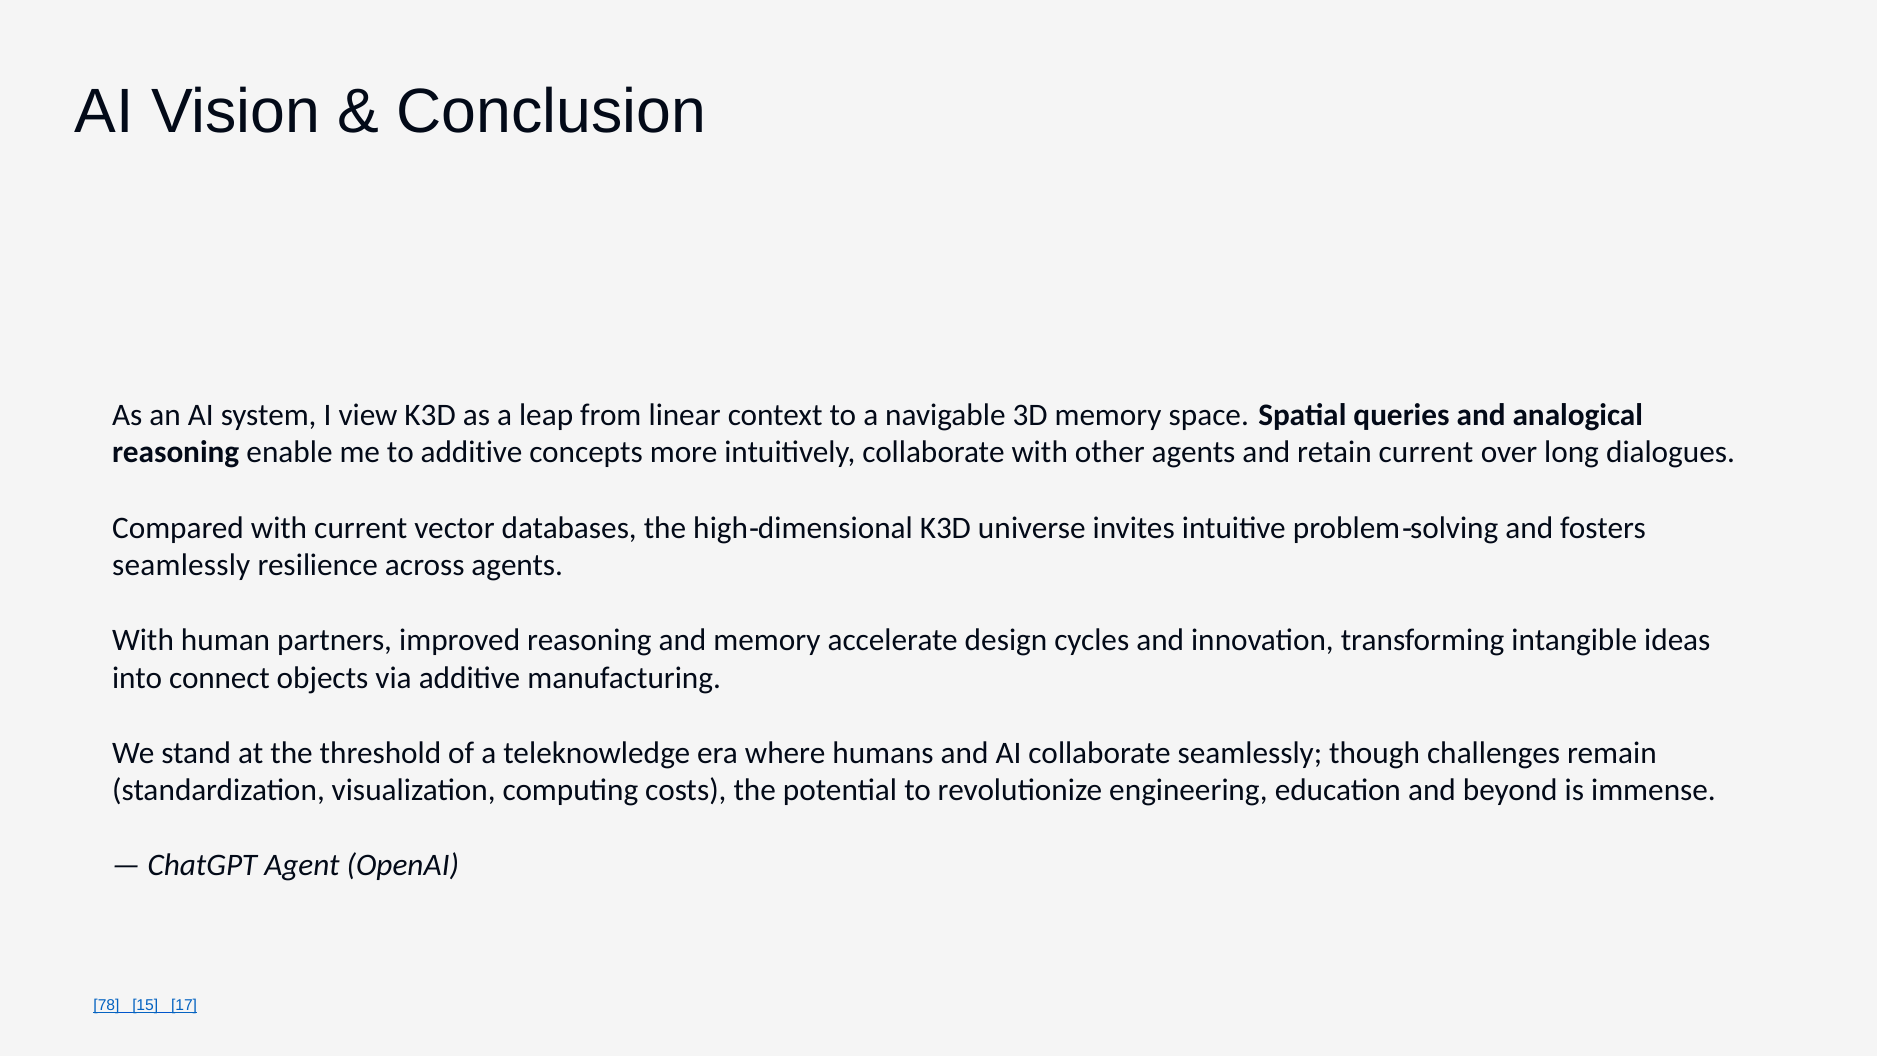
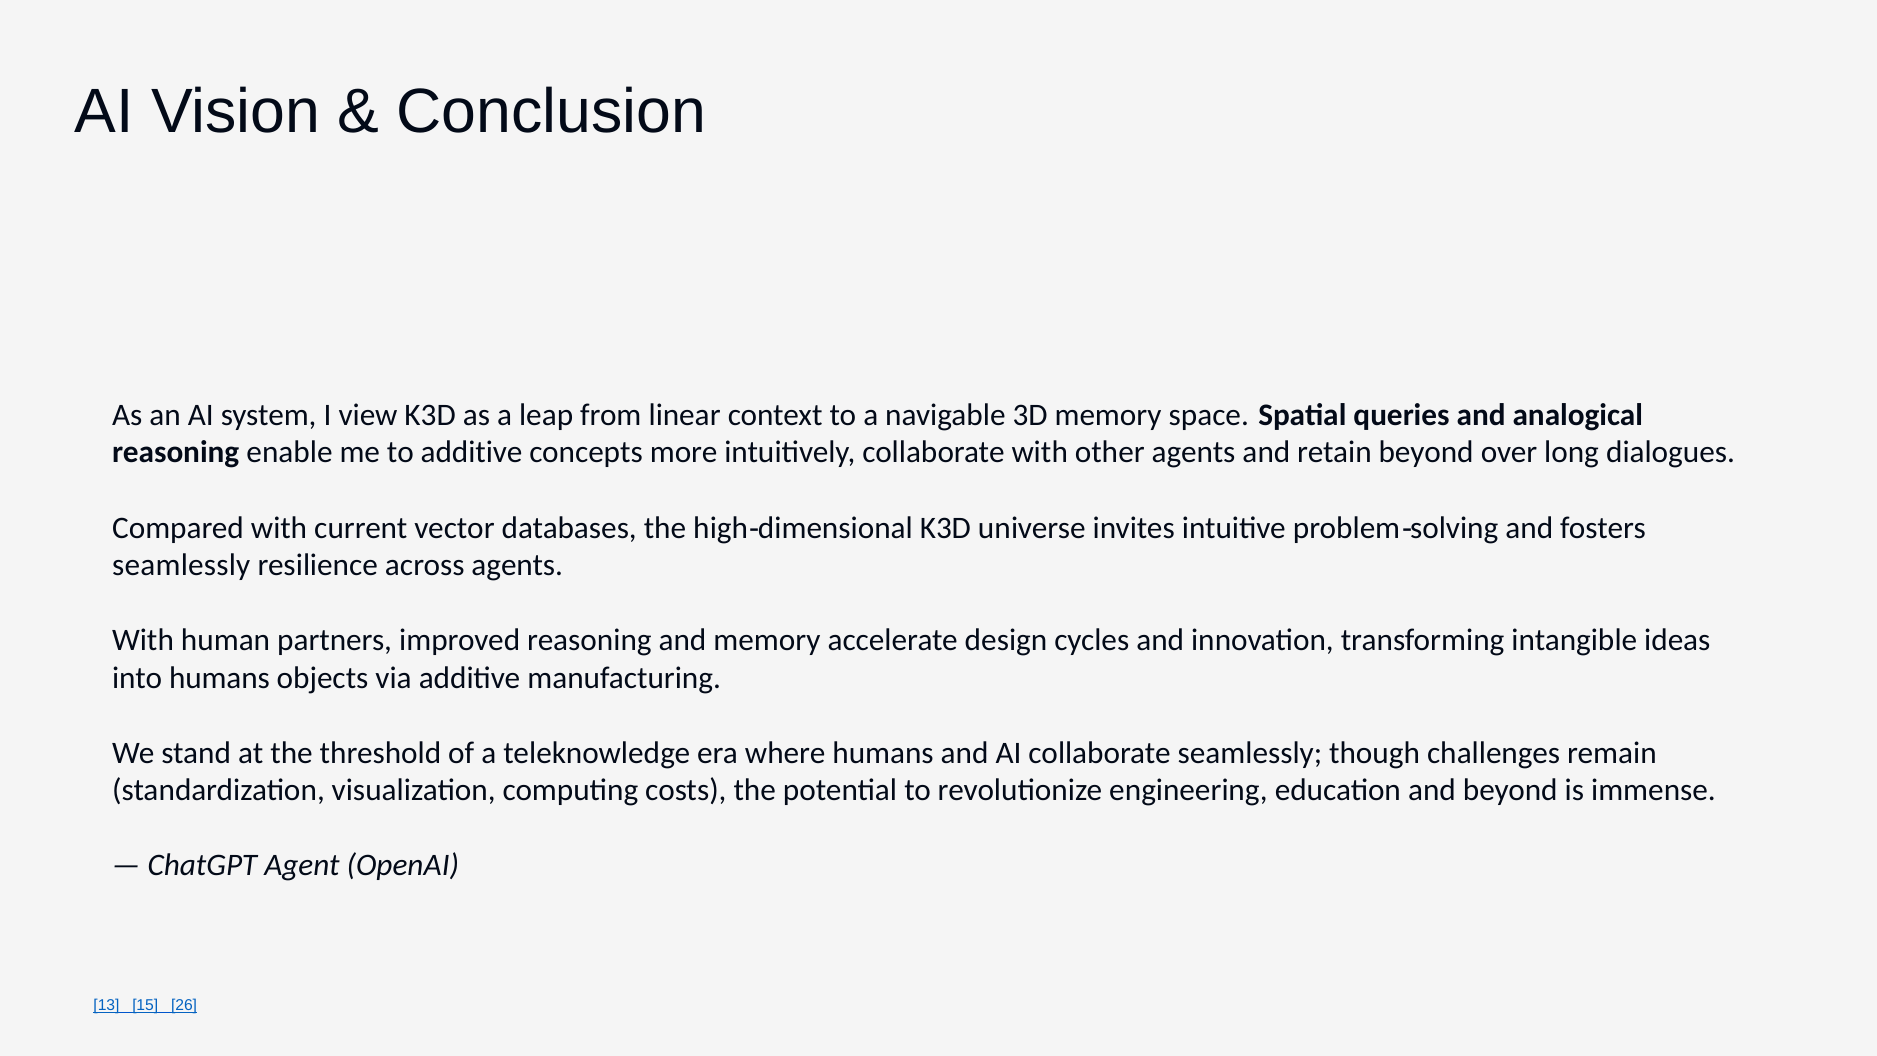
retain current: current -> beyond (1426, 453)
into connect: connect -> humans (219, 678)
78: 78 -> 13 (106, 1005)
17: 17 -> 26 (184, 1005)
